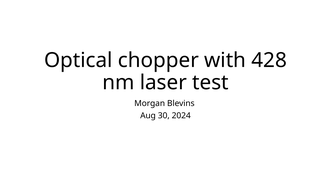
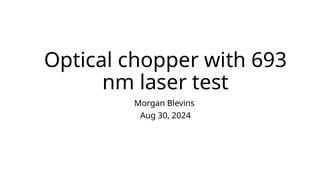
428: 428 -> 693 (269, 60)
